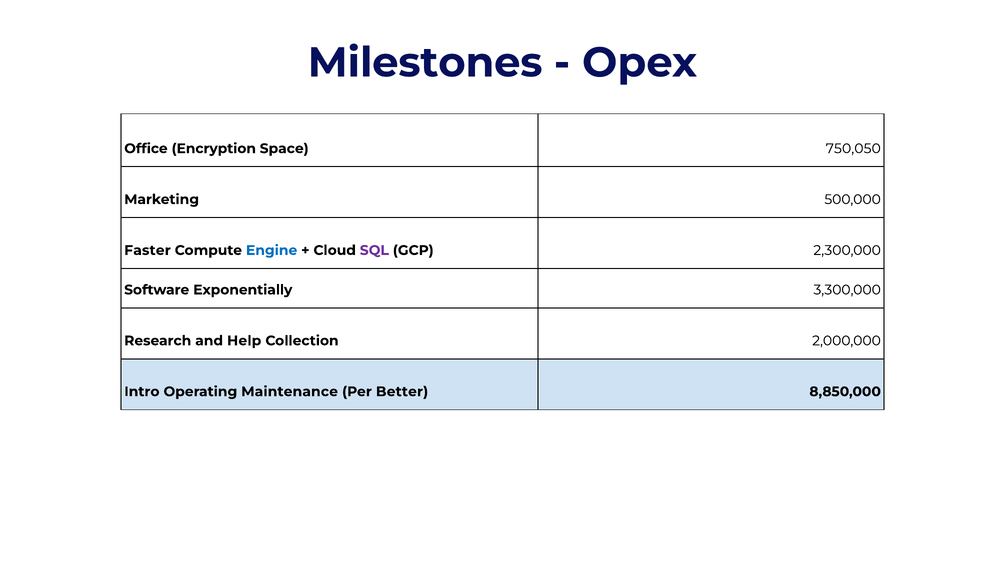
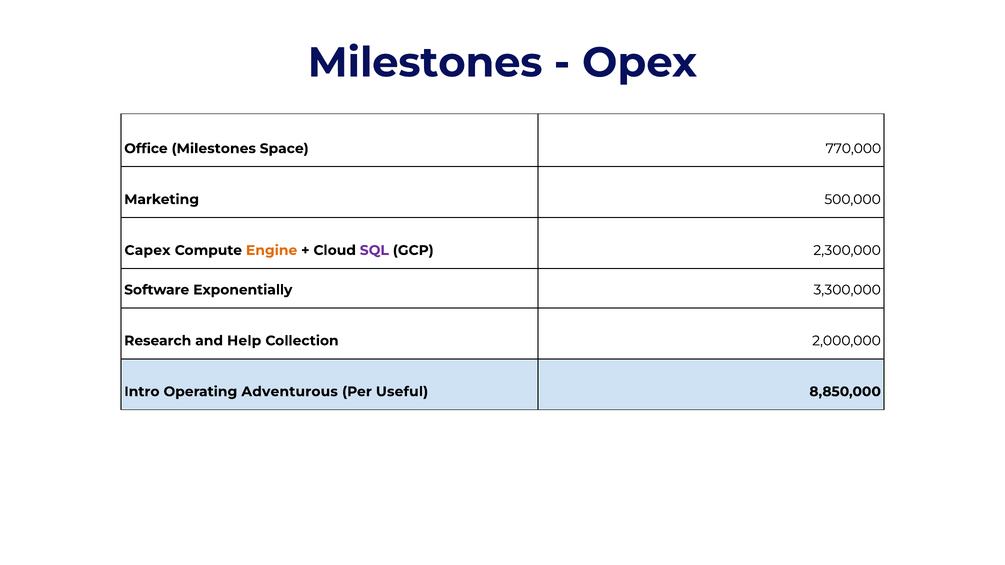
Office Encryption: Encryption -> Milestones (214, 149)
750,050: 750,050 -> 770,000 (853, 149)
Faster: Faster -> Capex (147, 250)
Engine colour: blue -> orange (272, 250)
Maintenance: Maintenance -> Adventurous (290, 392)
Better: Better -> Useful (402, 392)
